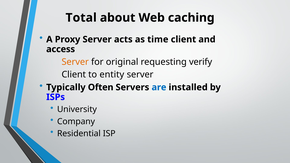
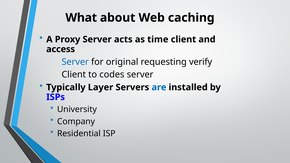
Total: Total -> What (81, 18)
Server colour: orange -> blue (75, 62)
entity: entity -> codes (112, 75)
Often: Often -> Layer (101, 87)
